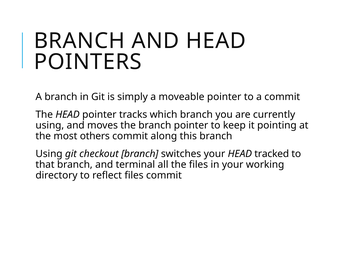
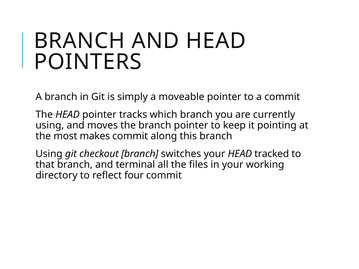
others: others -> makes (95, 136)
reflect files: files -> four (134, 175)
